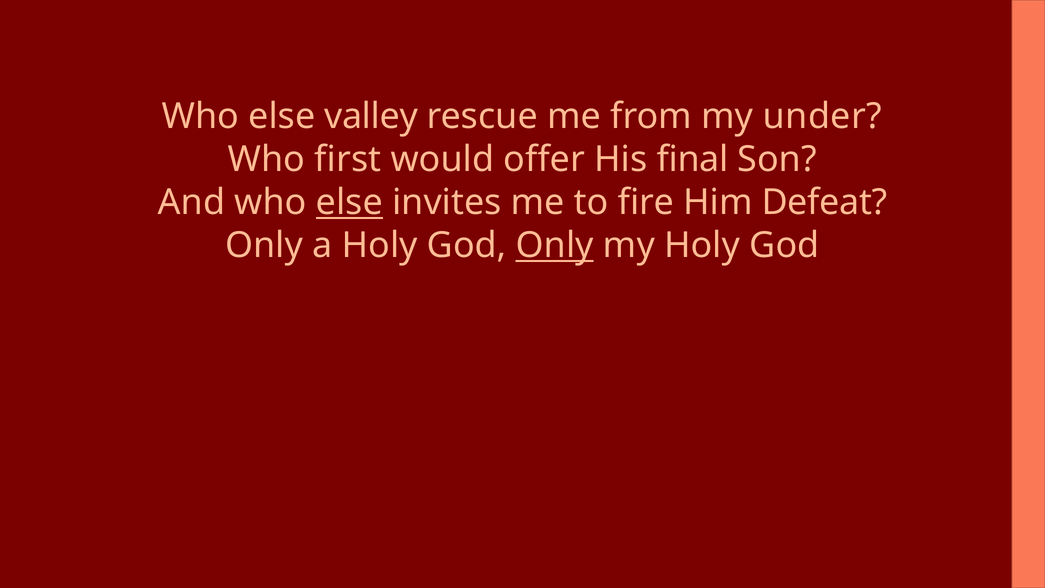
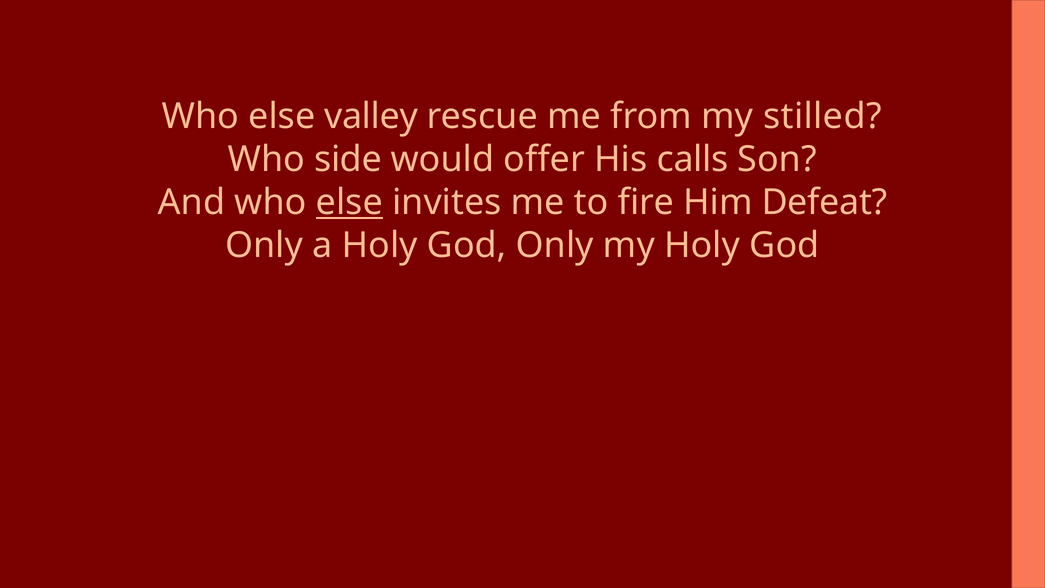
under: under -> stilled (822, 116)
first: first -> side (348, 159)
final: final -> calls (692, 159)
Only underline: present -> none (555, 245)
